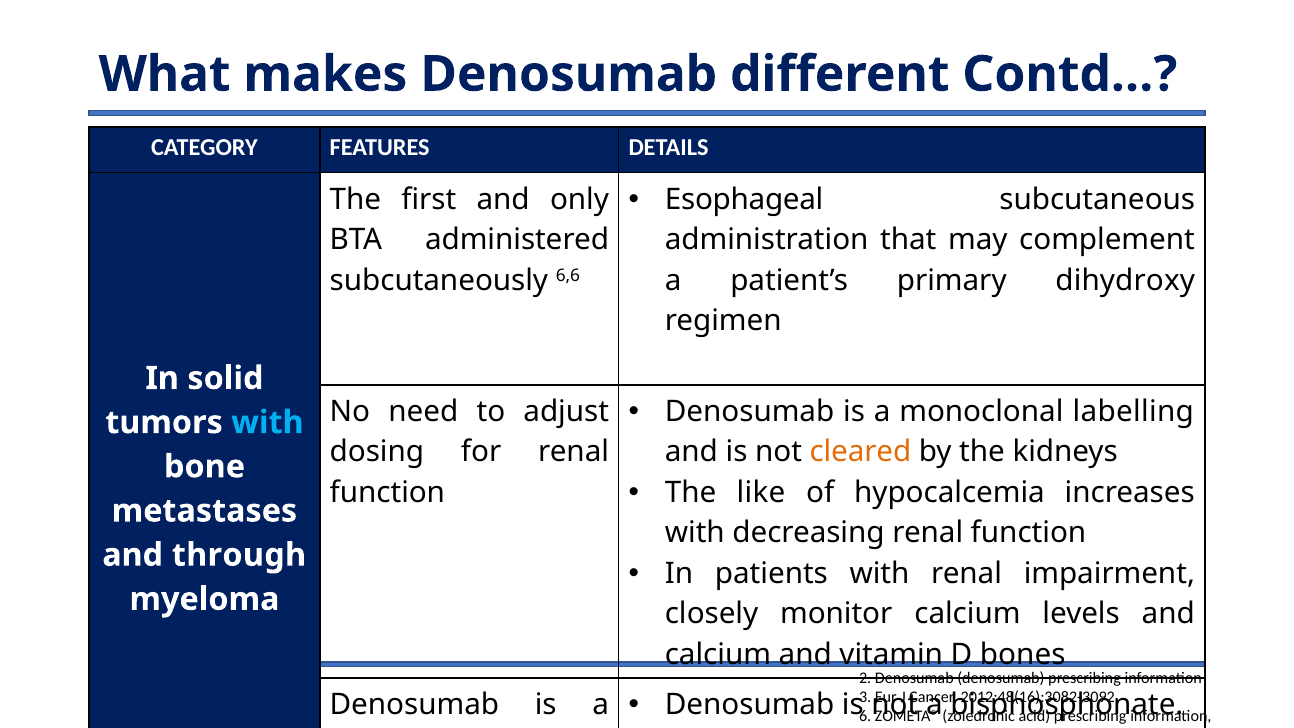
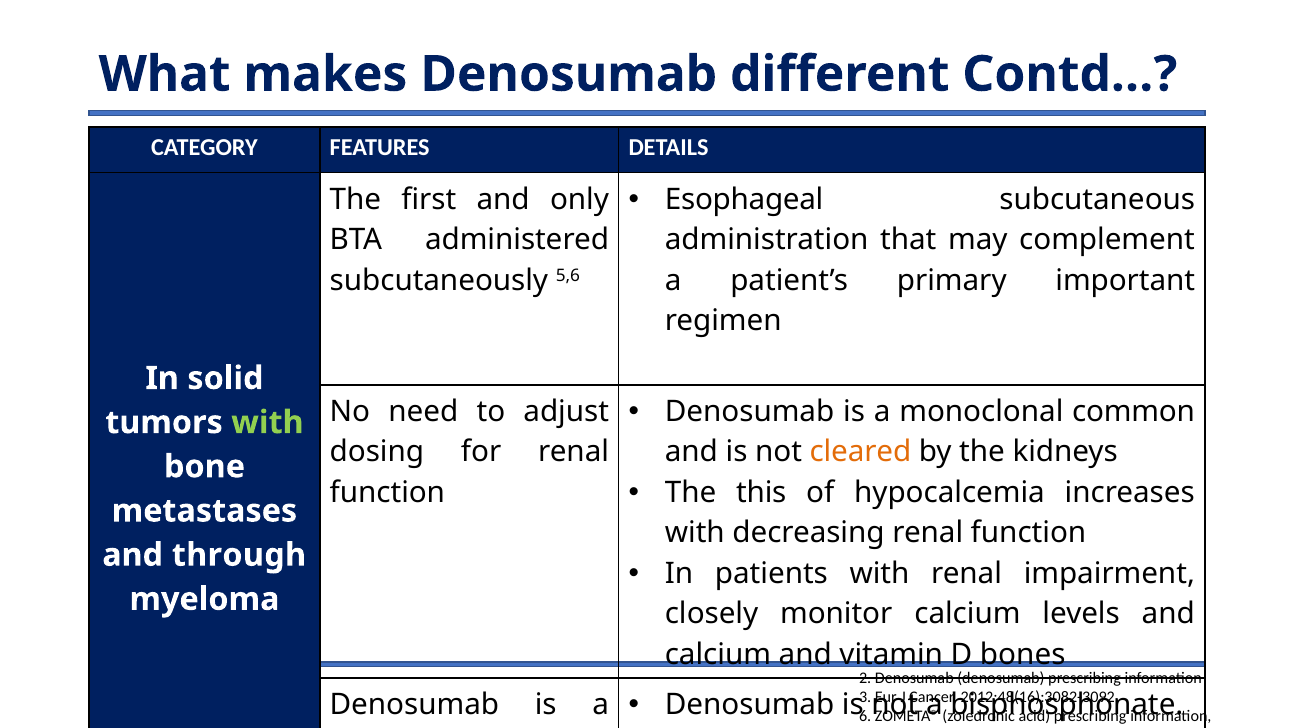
6,6: 6,6 -> 5,6 (568, 276)
primary dihydroxy: dihydroxy -> important (1125, 281)
labelling: labelling -> common (1134, 412)
with colour: light blue -> light green (267, 422)
like: like -> this (761, 493)
